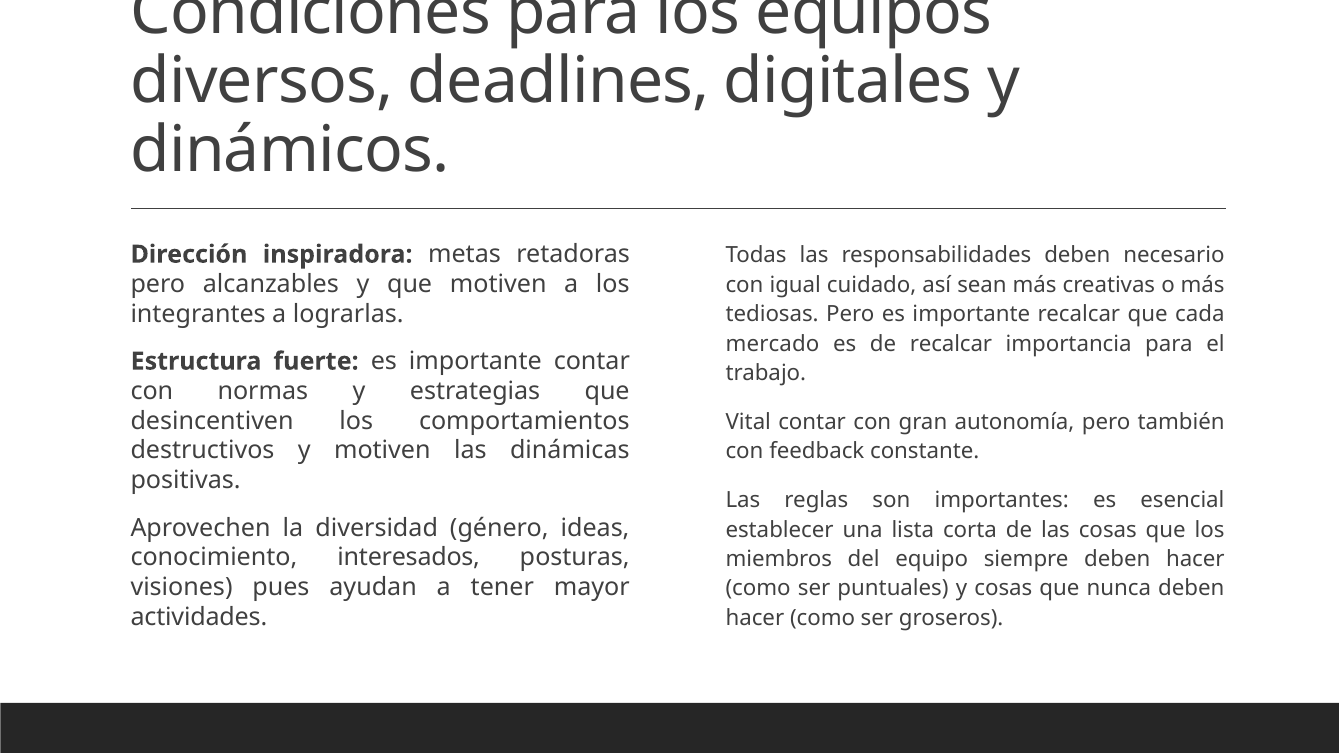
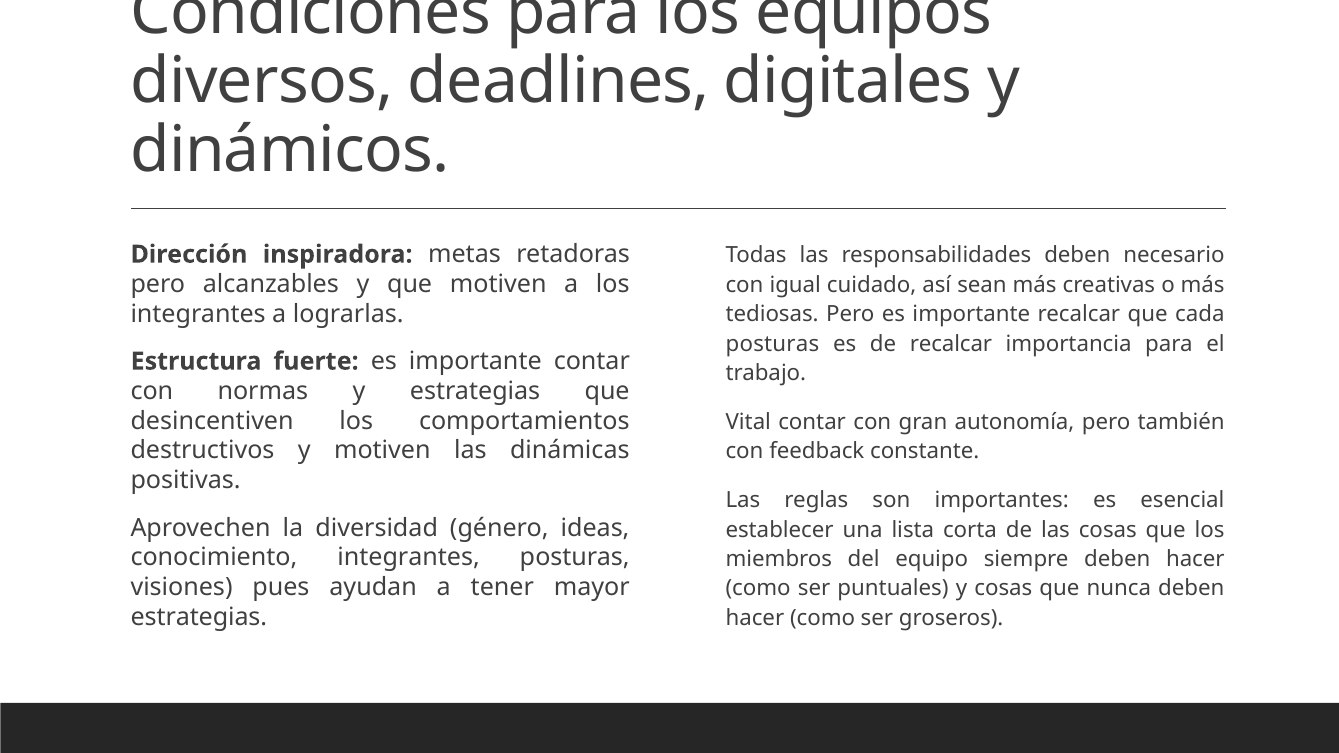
mercado: mercado -> posturas (772, 344)
conocimiento interesados: interesados -> integrantes (409, 558)
actividades: actividades -> estrategias (199, 617)
